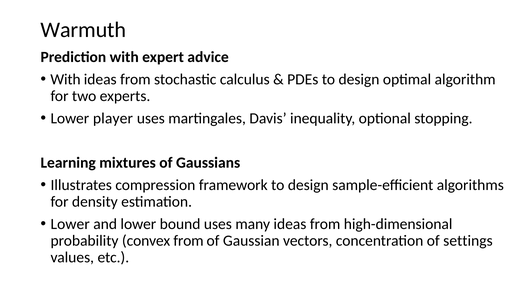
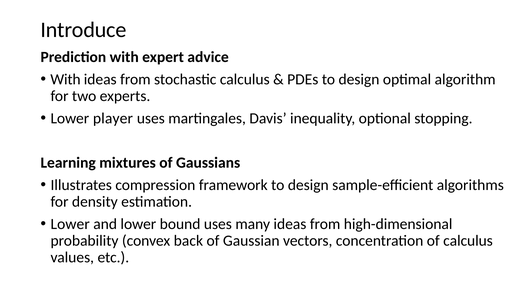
Warmuth: Warmuth -> Introduce (83, 30)
convex from: from -> back (188, 241)
of settings: settings -> calculus (468, 241)
